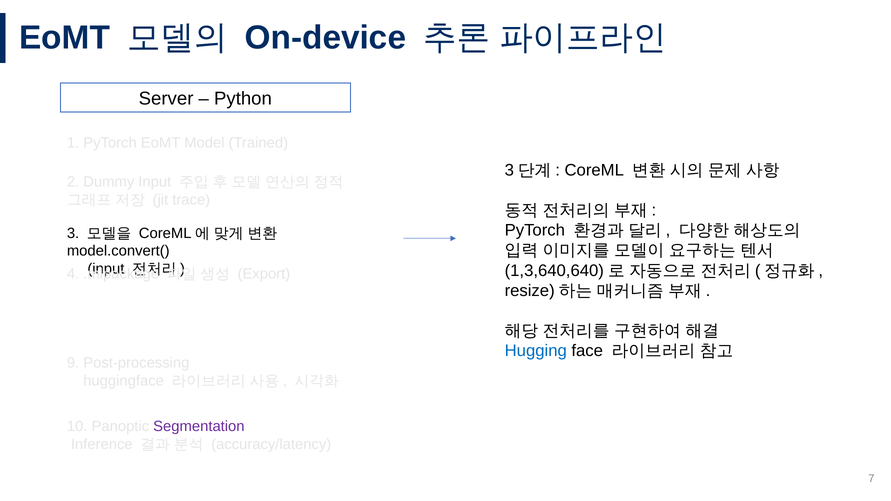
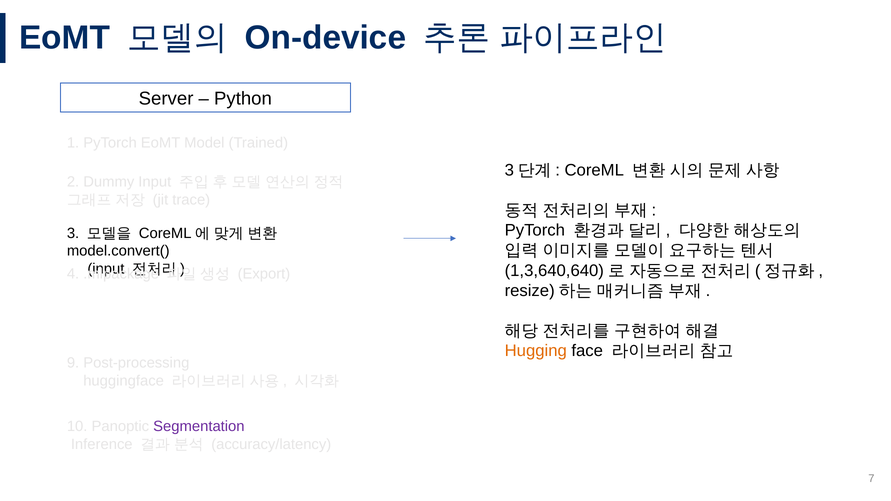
Hugging colour: blue -> orange (536, 351)
